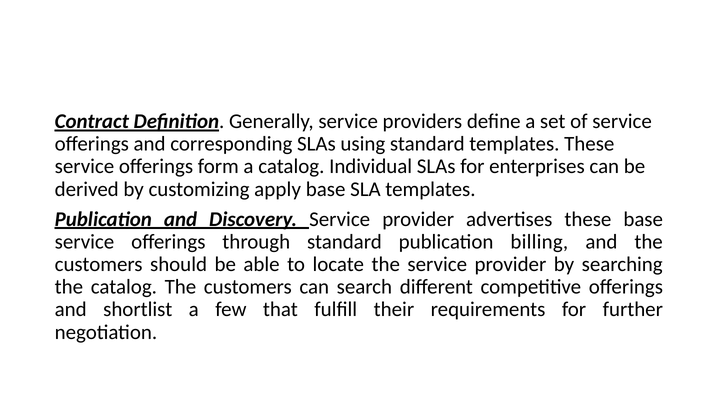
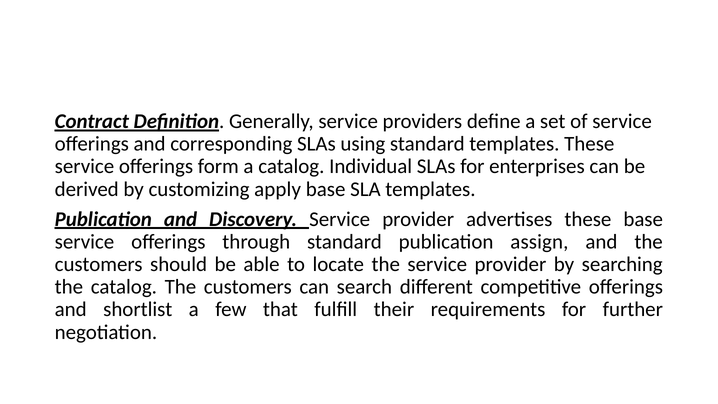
billing: billing -> assign (539, 242)
